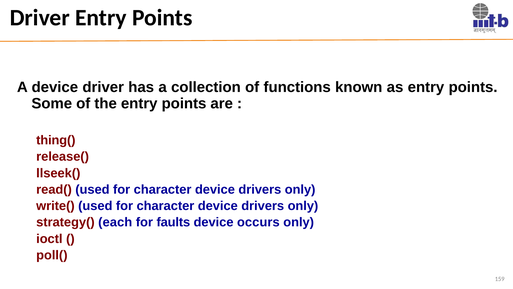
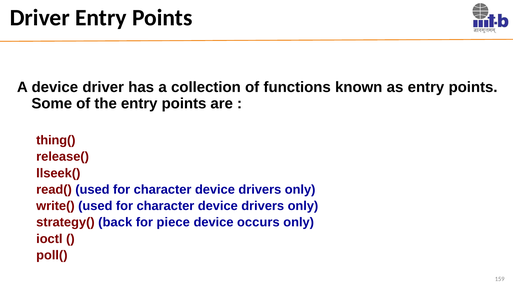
each: each -> back (115, 222)
faults: faults -> piece (173, 222)
